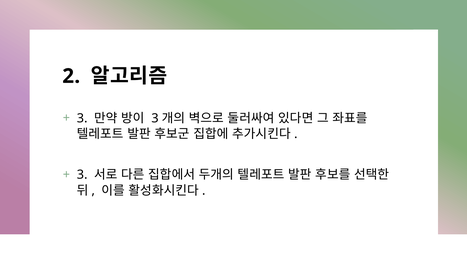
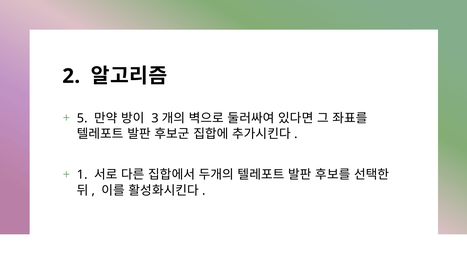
3: 3 -> 5 (82, 118)
3: 3 -> 1 (82, 175)
